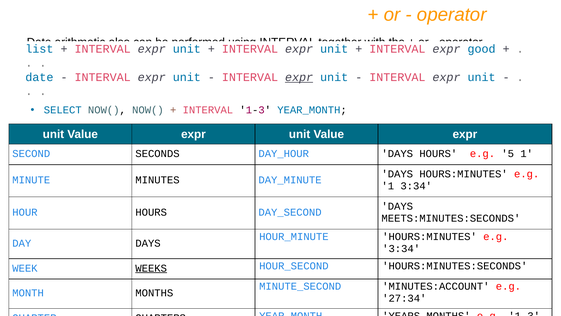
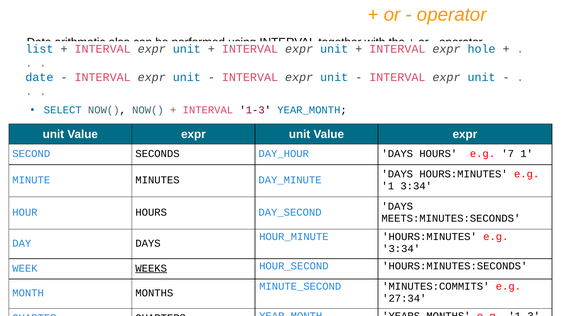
good: good -> hole (482, 49)
expr underline: present -> none (299, 77)
5: 5 -> 7 (508, 154)
MINUTES:ACCOUNT: MINUTES:ACCOUNT -> MINUTES:COMMITS (436, 286)
